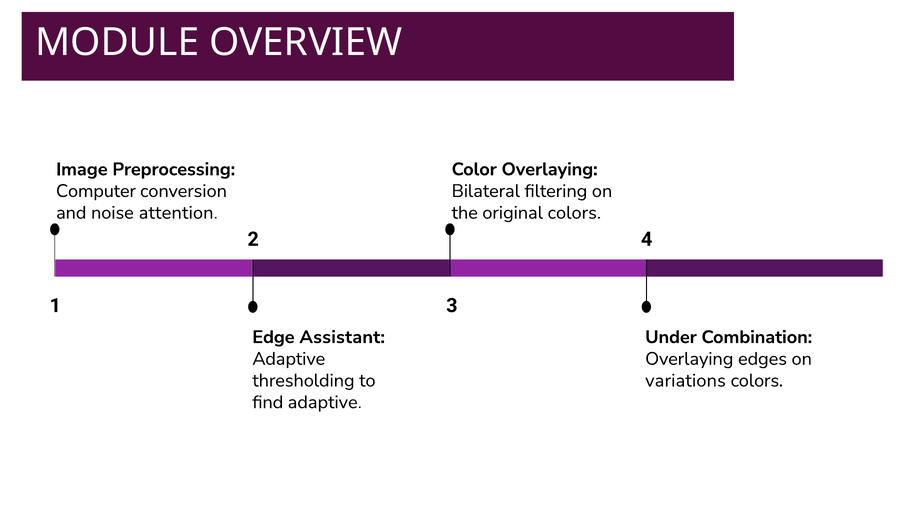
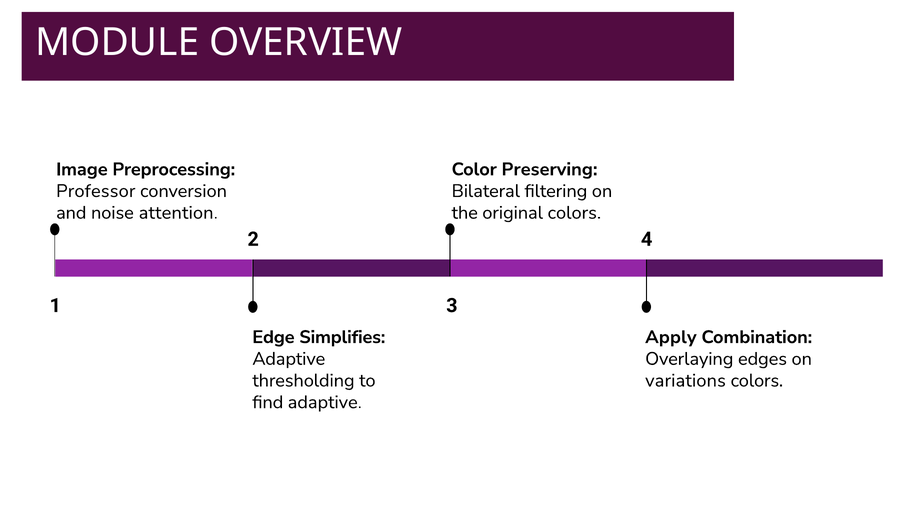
Color Overlaying: Overlaying -> Preserving (549, 169)
Computer: Computer -> Professor (96, 191)
Assistant: Assistant -> Simplifies (342, 337)
Under: Under -> Apply (671, 337)
